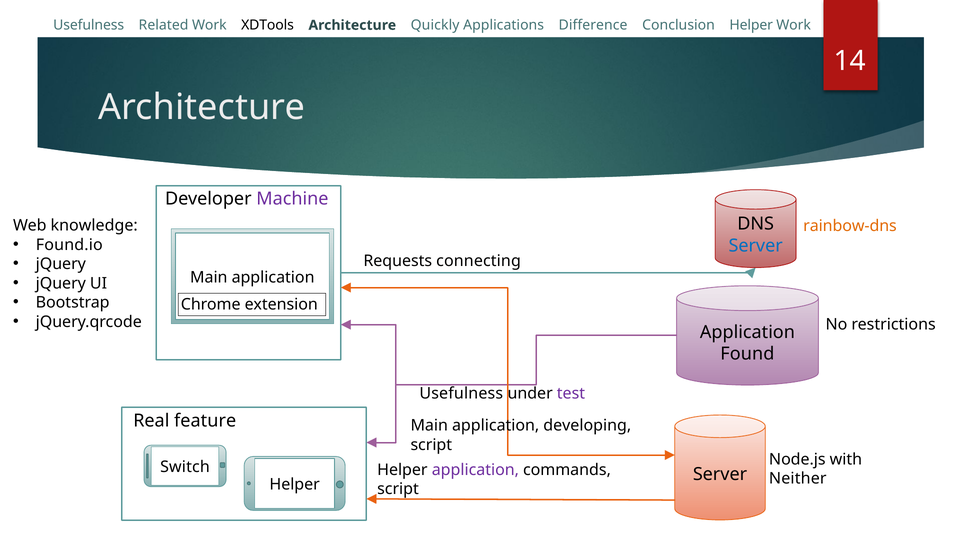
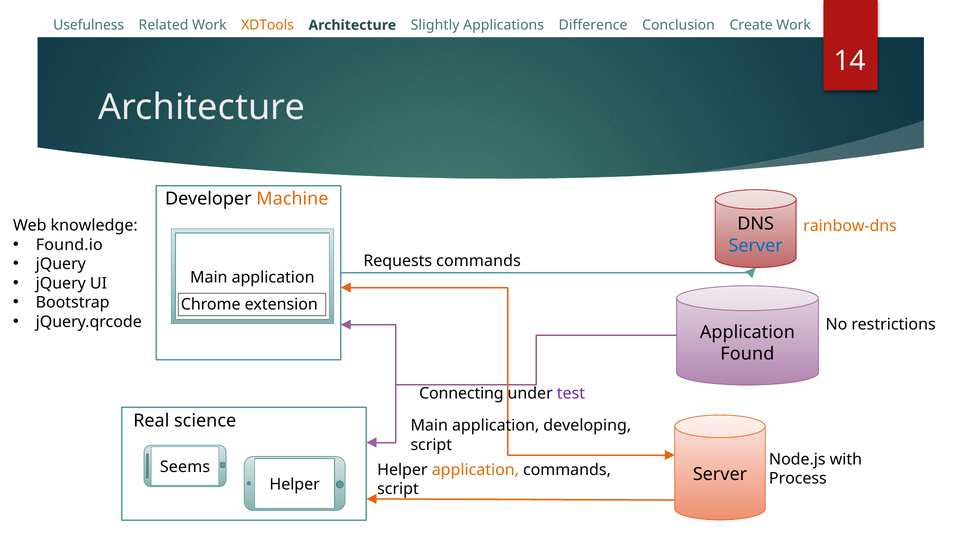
XDTools colour: black -> orange (268, 25)
Quickly: Quickly -> Slightly (435, 25)
Conclusion Helper: Helper -> Create (751, 25)
Machine colour: purple -> orange (292, 199)
Requests connecting: connecting -> commands (479, 261)
Usefulness: Usefulness -> Connecting (461, 393)
feature: feature -> science (205, 421)
Switch: Switch -> Seems (185, 467)
application colour: purple -> orange (475, 470)
Neither: Neither -> Process (798, 479)
